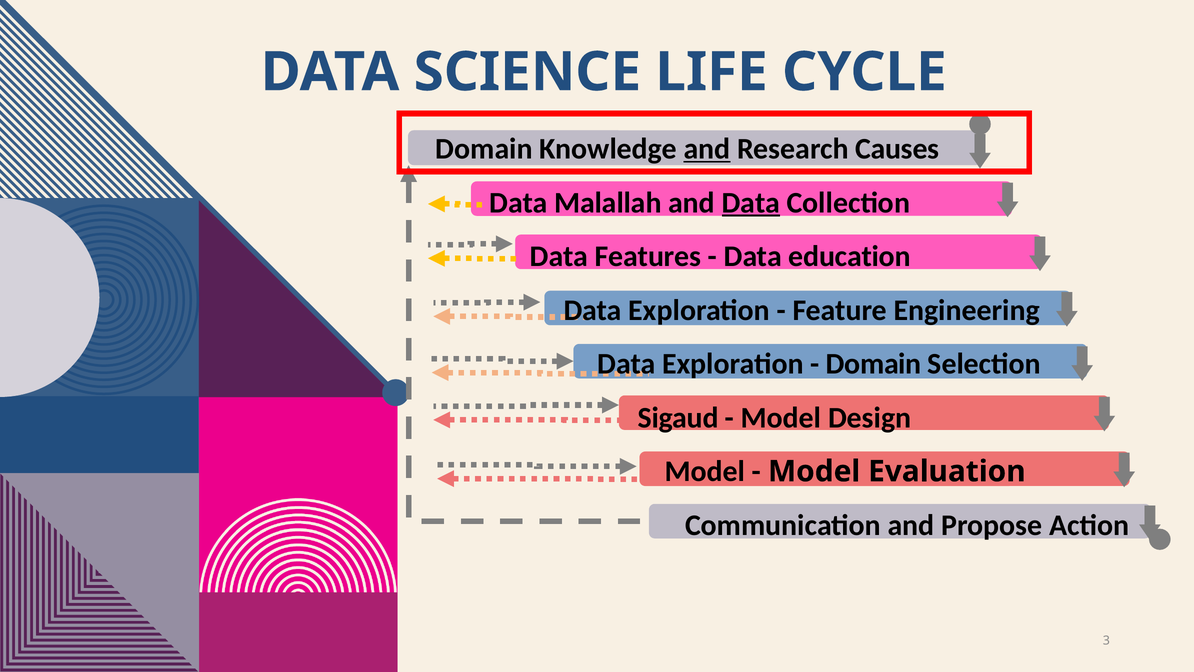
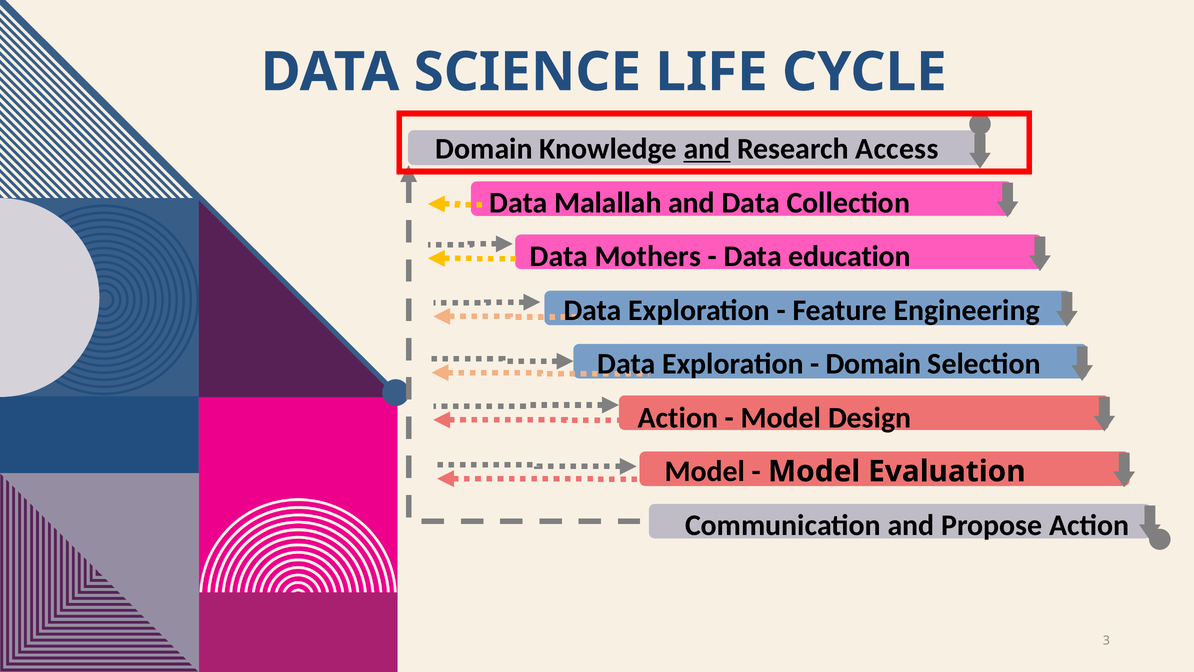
Causes: Causes -> Access (897, 149)
Data underline: present -> none (751, 203)
Features: Features -> Mothers (648, 256)
Sigaud: Sigaud -> Action (678, 417)
